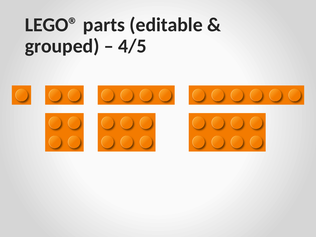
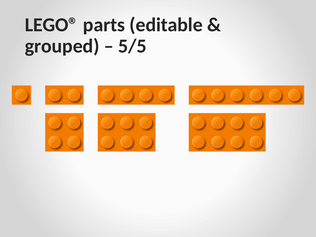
4/5: 4/5 -> 5/5 (132, 46)
